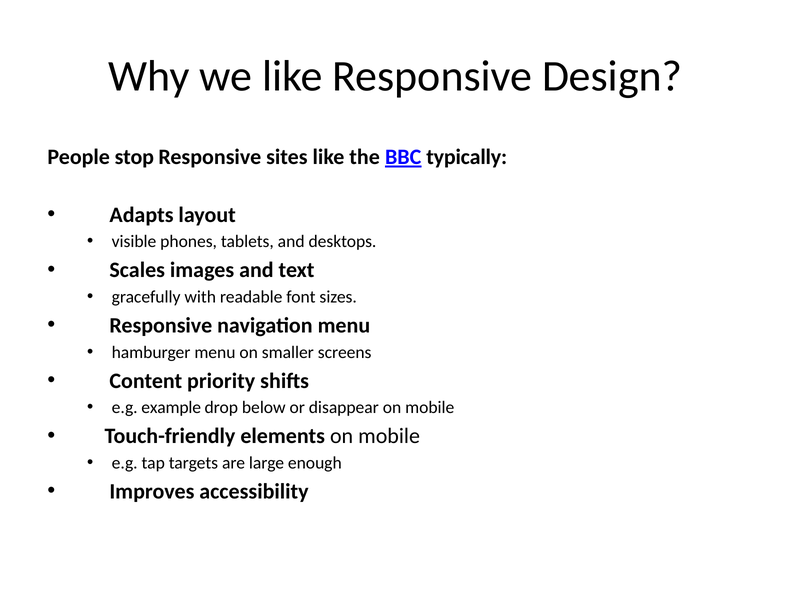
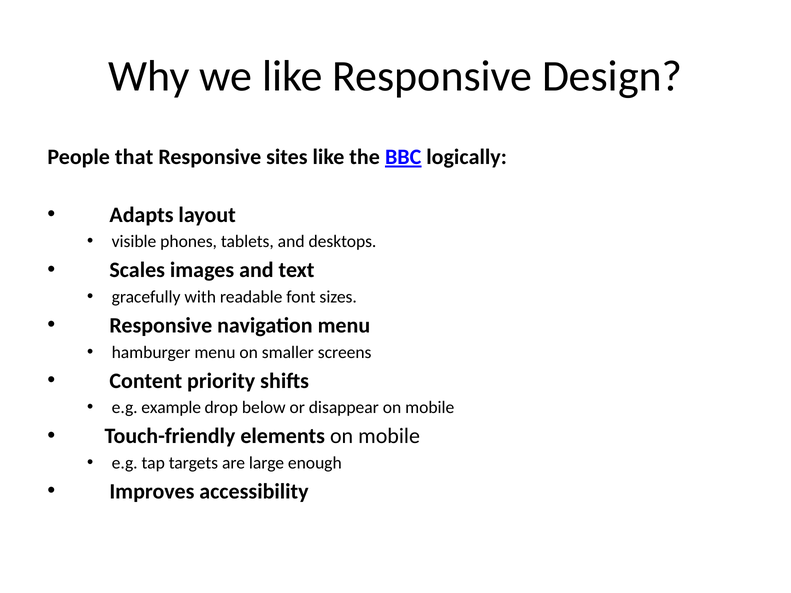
stop: stop -> that (134, 157)
typically: typically -> logically (467, 157)
